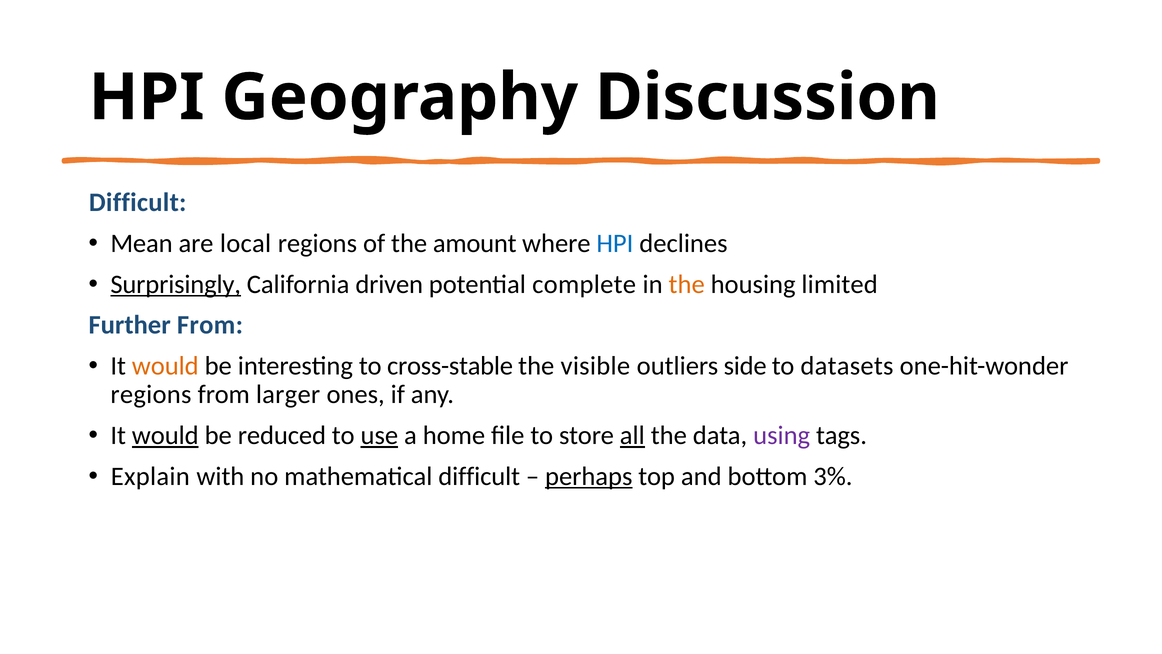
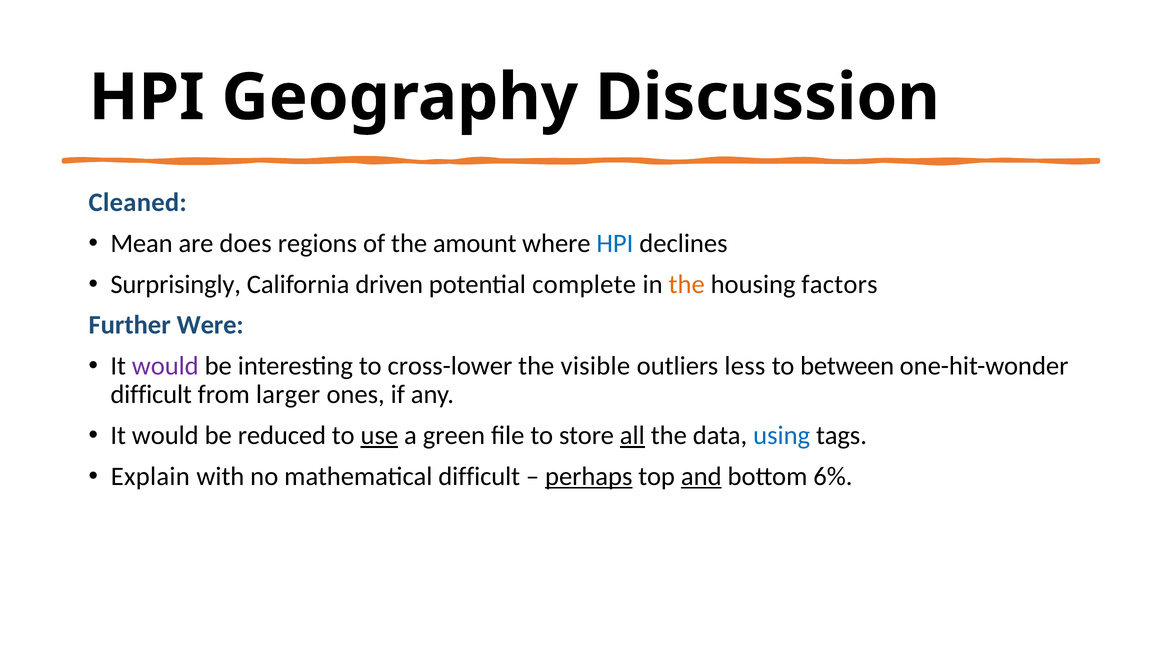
Difficult: Difficult -> Cleaned (138, 202)
local: local -> does (246, 243)
Surprisingly underline: present -> none (176, 284)
limited: limited -> factors (840, 284)
Further From: From -> Were (210, 325)
would colour: orange -> purple (165, 366)
cross-stable: cross-stable -> cross-lower (450, 366)
side: side -> less (745, 366)
datasets: datasets -> between (847, 366)
regions: regions -> difficult (151, 394)
would underline: present -> none (165, 435)
home: home -> green (454, 435)
using colour: purple -> blue (782, 435)
and underline: none -> present (701, 476)
3%: 3% -> 6% (833, 476)
